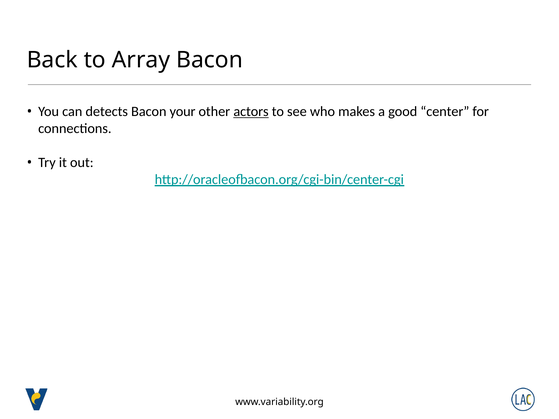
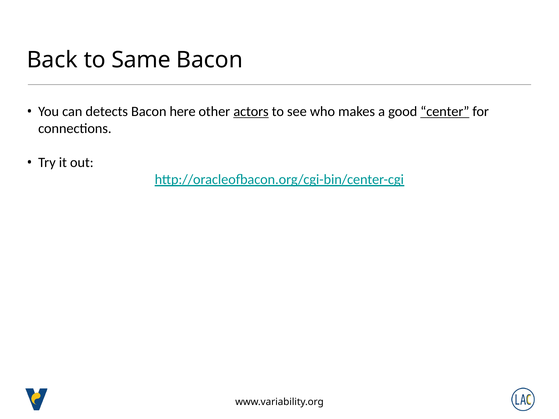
Array: Array -> Same (141, 60)
your: your -> here (183, 112)
center underline: none -> present (445, 112)
